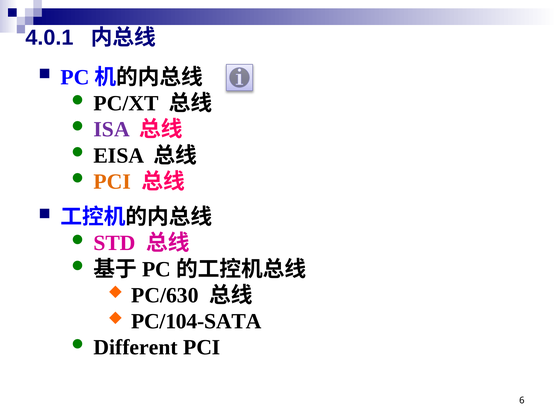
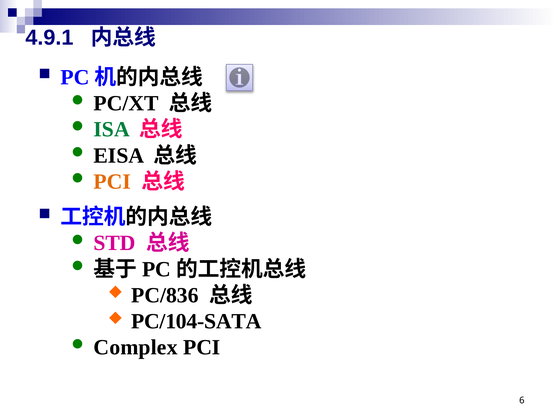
4.0.1: 4.0.1 -> 4.9.1 (49, 38)
ISA colour: purple -> green (112, 129)
PC/630: PC/630 -> PC/836 (165, 295)
Different: Different -> Complex (136, 347)
